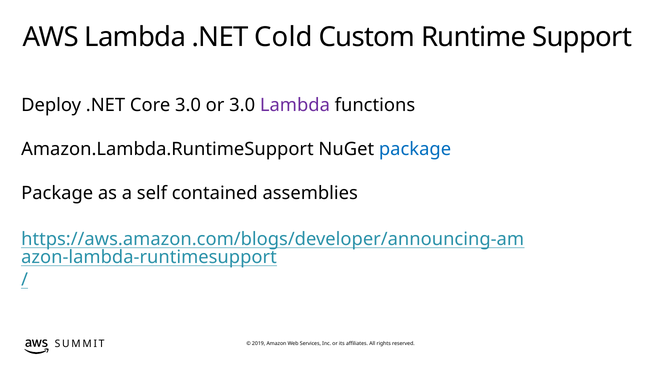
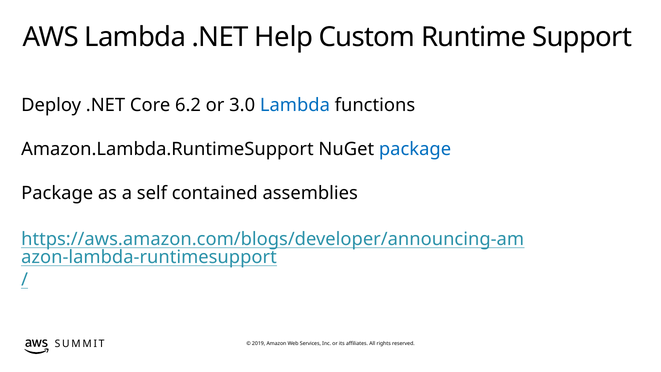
Cold: Cold -> Help (284, 37)
Core 3.0: 3.0 -> 6.2 (188, 105)
Lambda colour: purple -> blue (295, 105)
